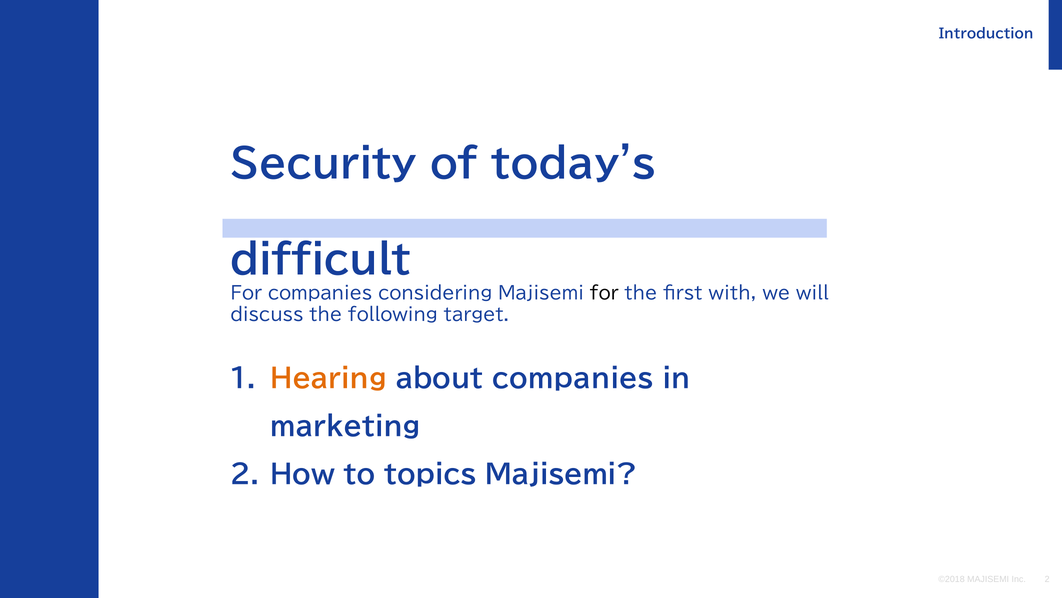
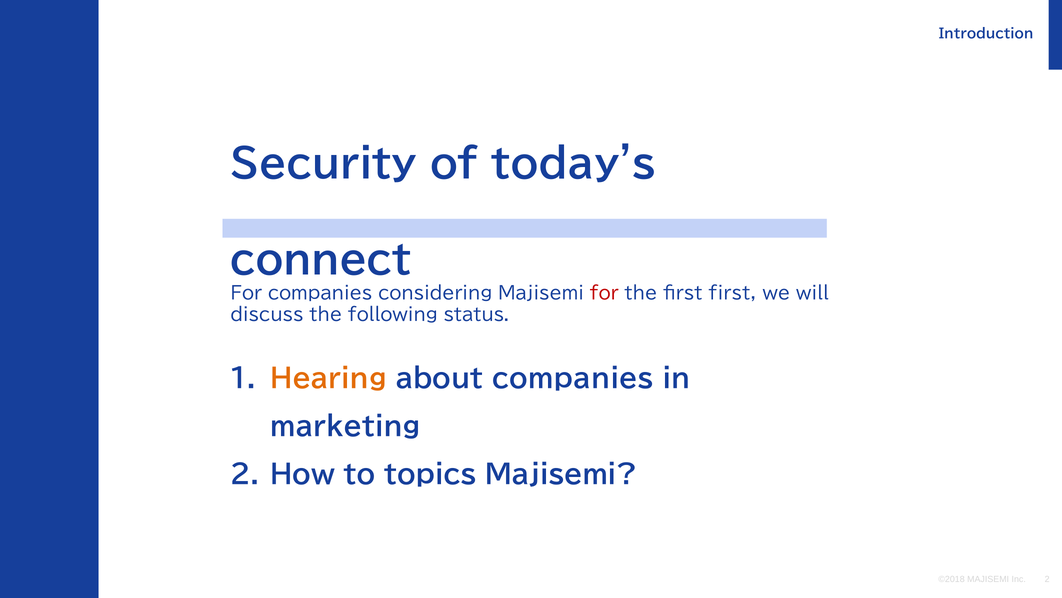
difficult: difficult -> connect (321, 260)
for colour: black -> red (604, 293)
first with: with -> first (732, 293)
target: target -> status (476, 314)
